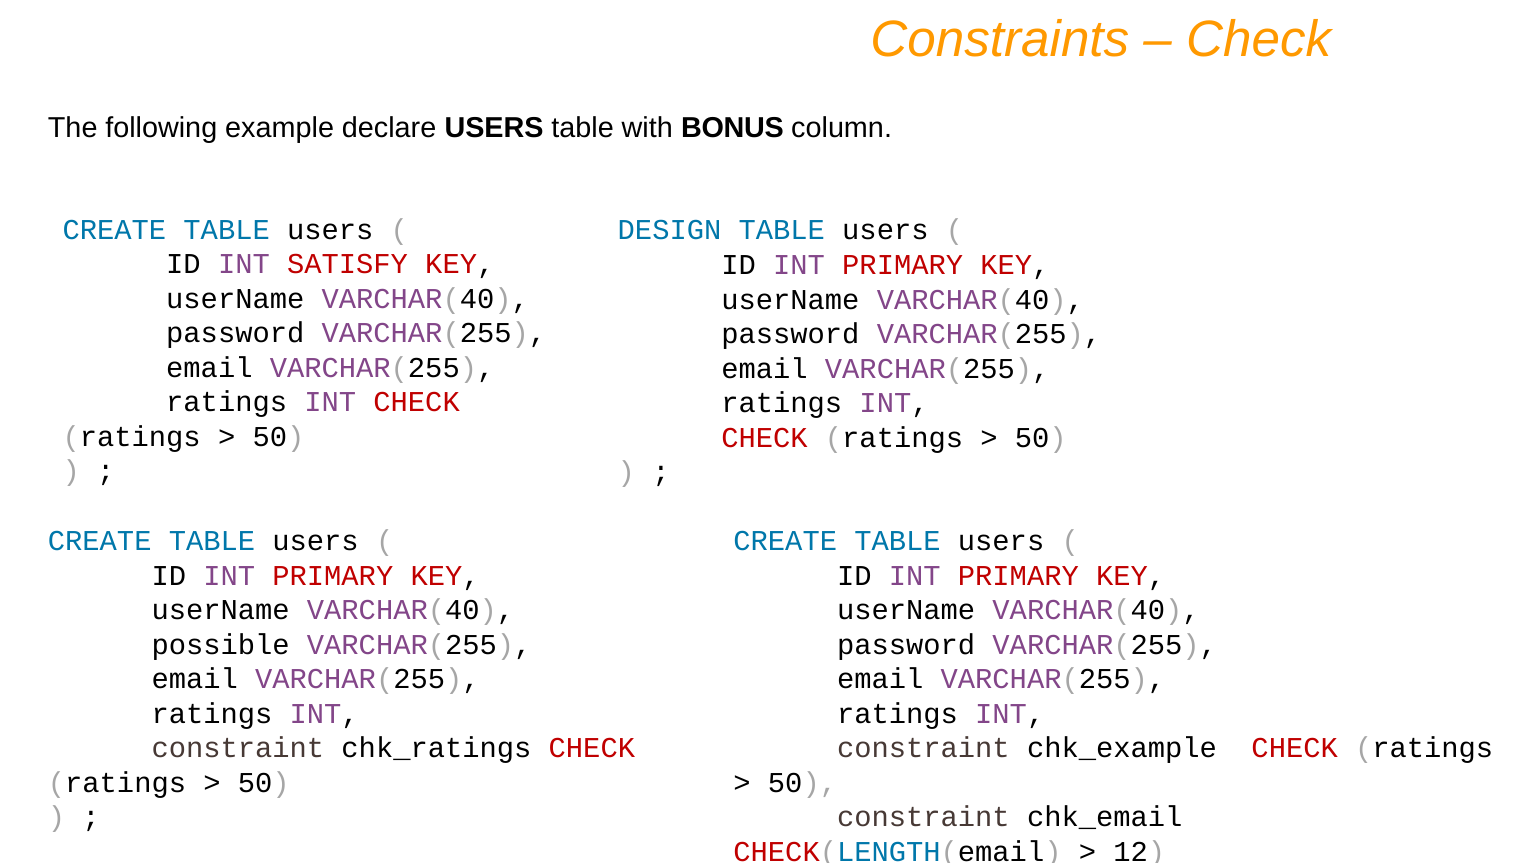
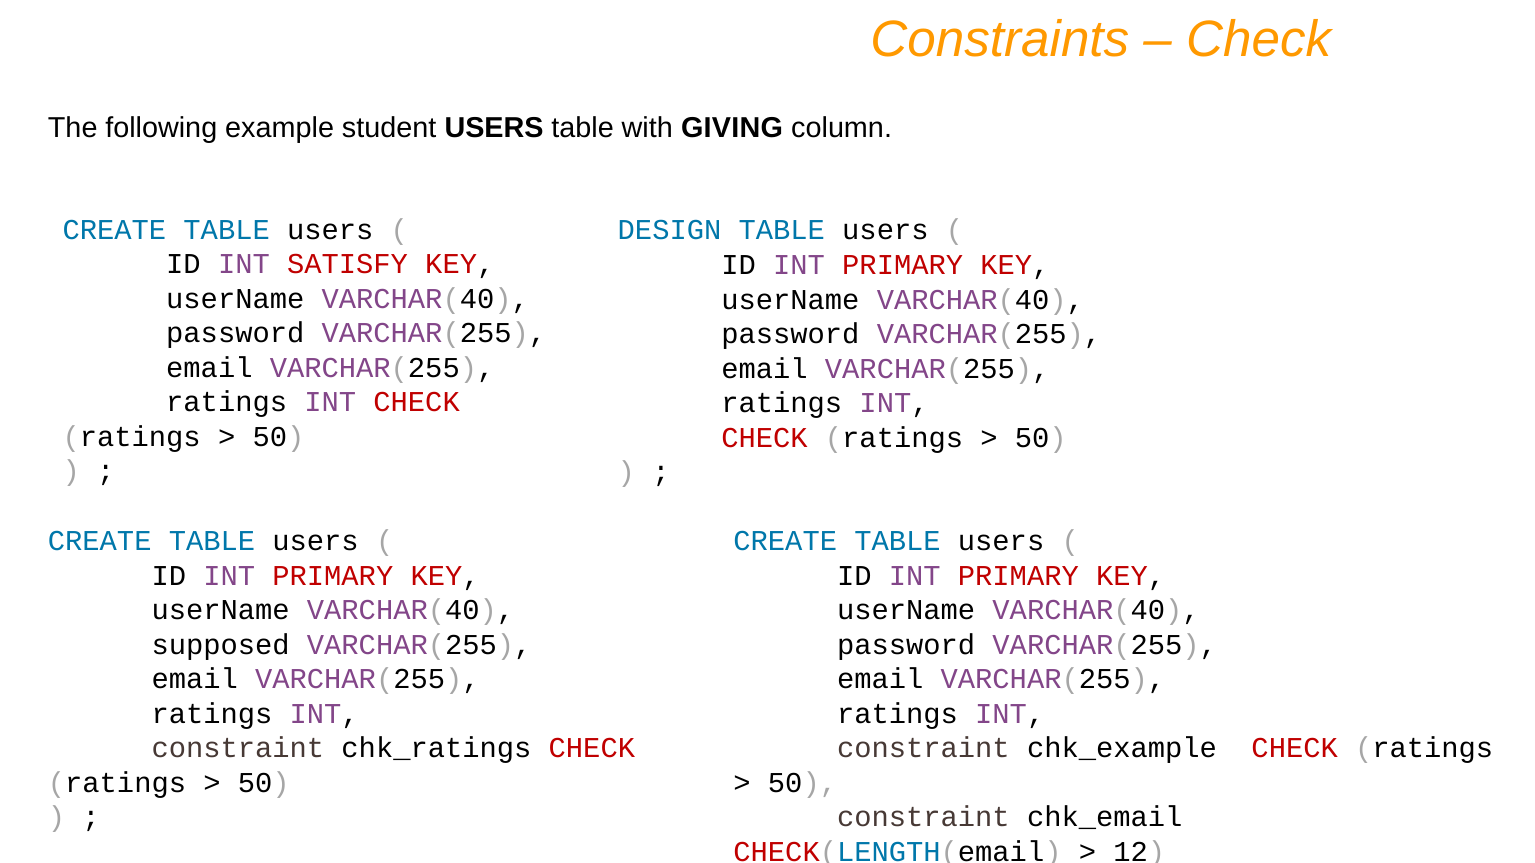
declare: declare -> student (389, 128)
BONUS: BONUS -> GIVING (732, 128)
possible: possible -> supposed (221, 645)
